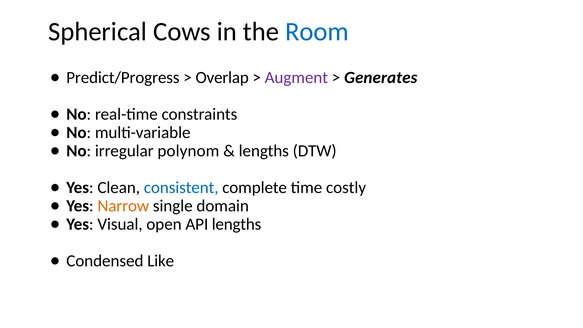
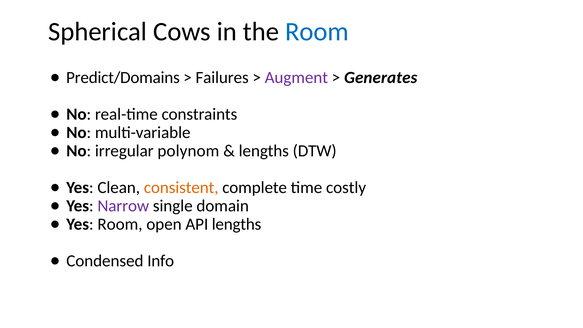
Predict/Progress: Predict/Progress -> Predict/Domains (123, 78)
Overlap: Overlap -> Failures (222, 78)
consistent colour: blue -> orange (181, 187)
Narrow colour: orange -> purple (123, 206)
Yes Visual: Visual -> Room (120, 224)
Like: Like -> Info (161, 261)
